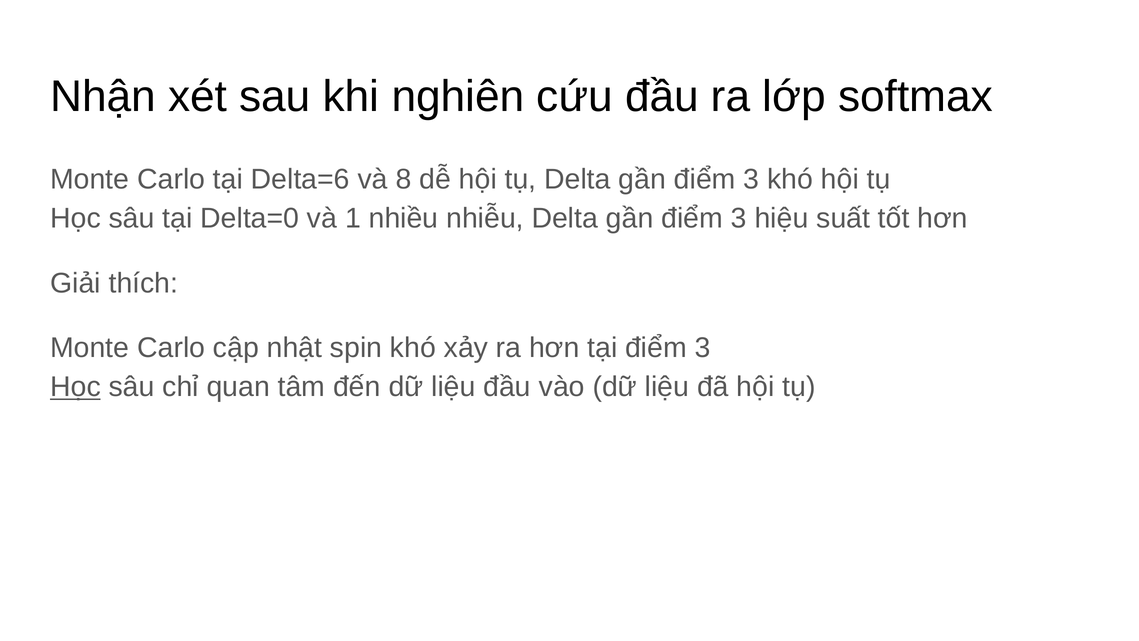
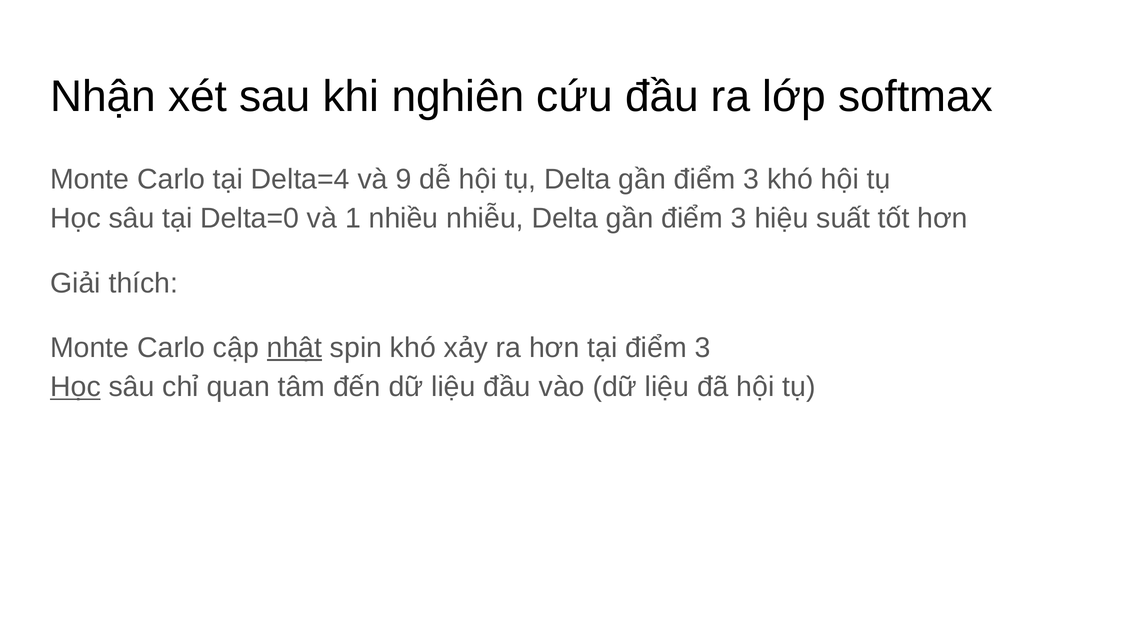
Delta=6: Delta=6 -> Delta=4 (300, 179)
8: 8 -> 9 (403, 179)
nhật underline: none -> present (294, 348)
